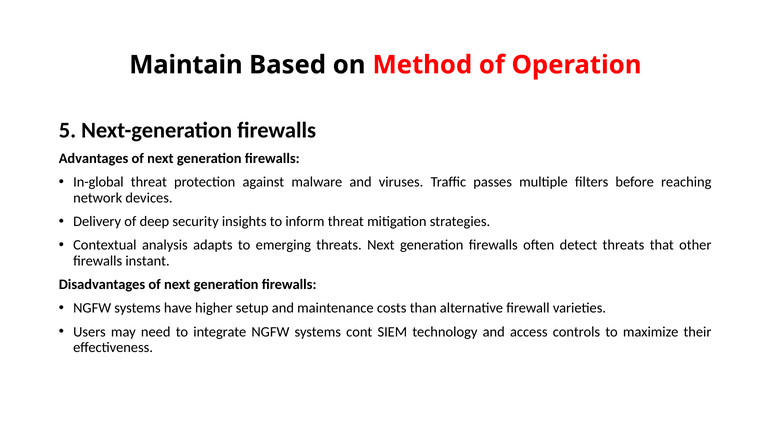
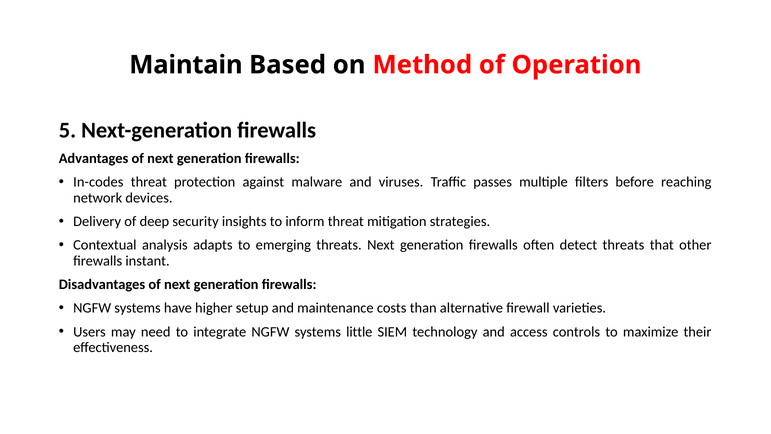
In-global: In-global -> In-codes (98, 182)
cont: cont -> little (359, 331)
